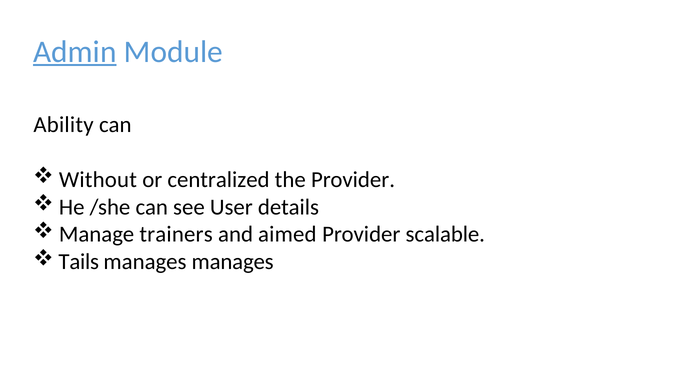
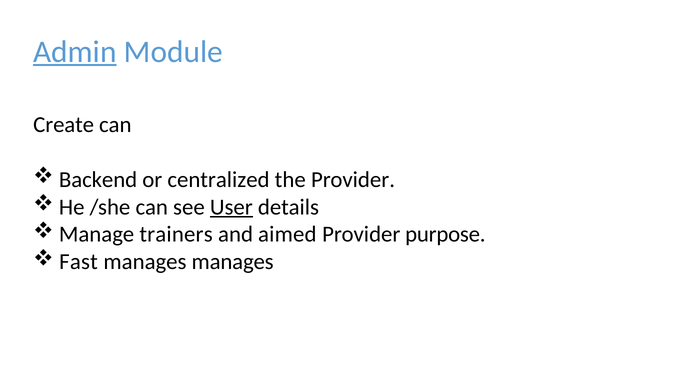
Ability: Ability -> Create (64, 125)
Without: Without -> Backend (98, 180)
User underline: none -> present (231, 207)
scalable: scalable -> purpose (445, 235)
Tails: Tails -> Fast (79, 262)
